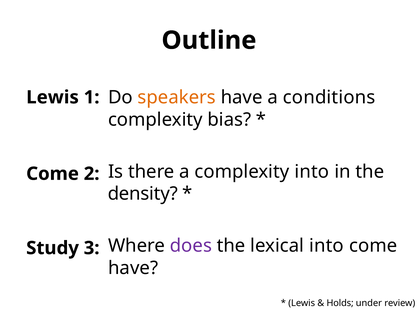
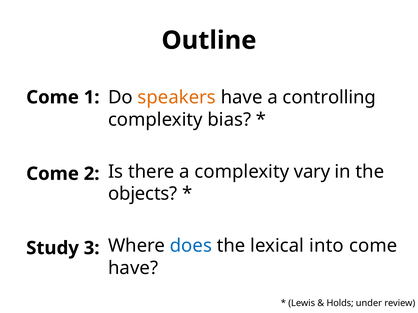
Lewis: Lewis -> Come (53, 97)
conditions: conditions -> controlling (329, 97)
complexity into: into -> vary (312, 172)
density: density -> objects (143, 194)
does colour: purple -> blue (191, 246)
